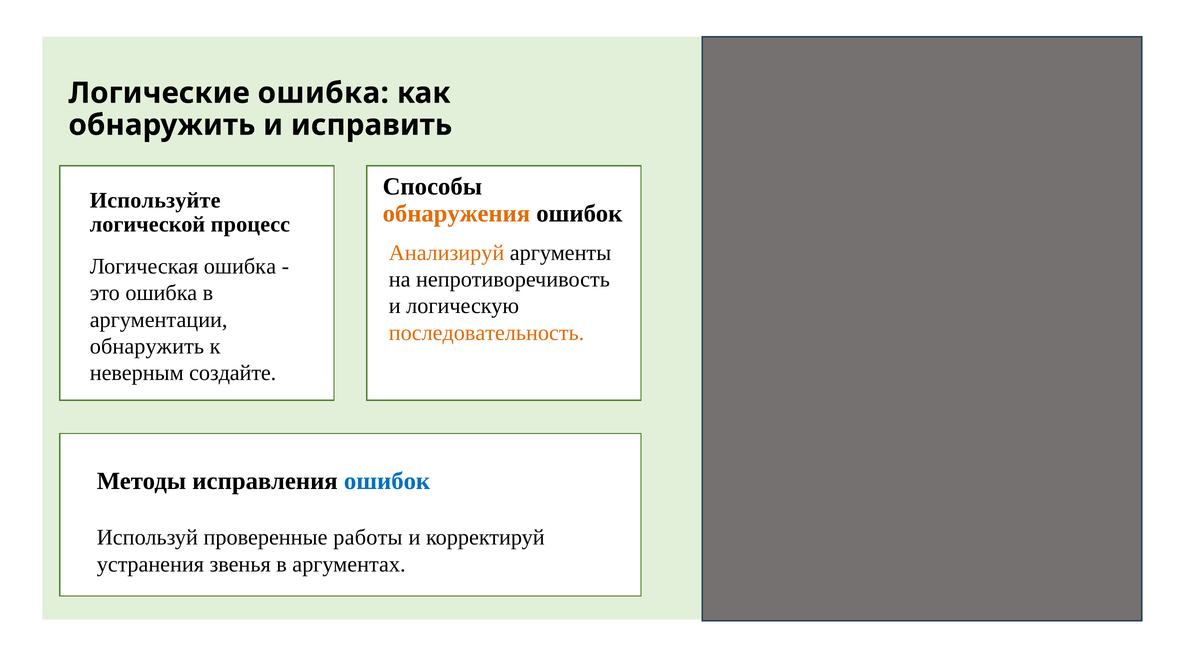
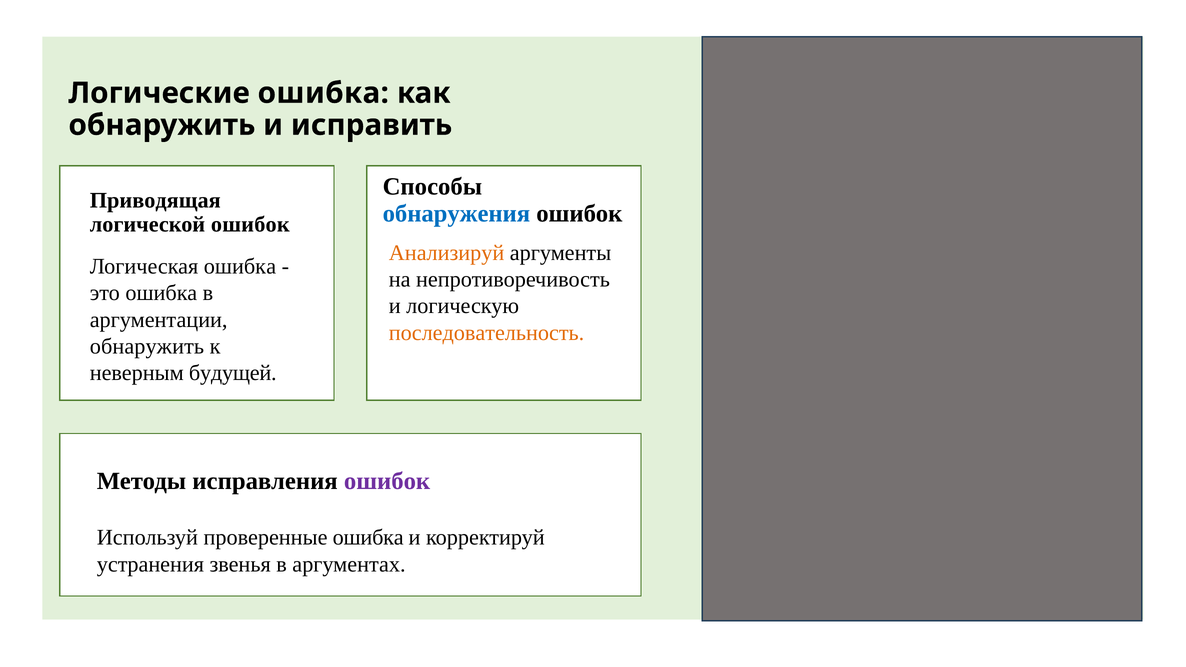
Используйте: Используйте -> Приводящая (155, 200)
обнаружения colour: orange -> blue (456, 214)
логической процесс: процесс -> ошибок (250, 224)
создайте: создайте -> будущей (233, 373)
ошибок colour: blue -> purple (387, 481)
проверенные работы: работы -> ошибка (368, 538)
